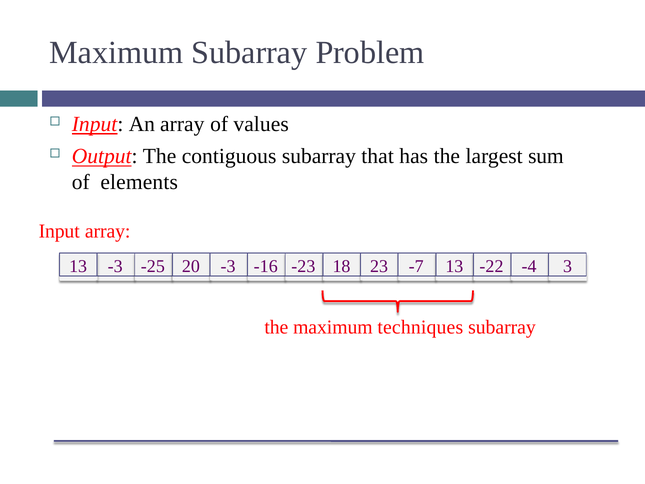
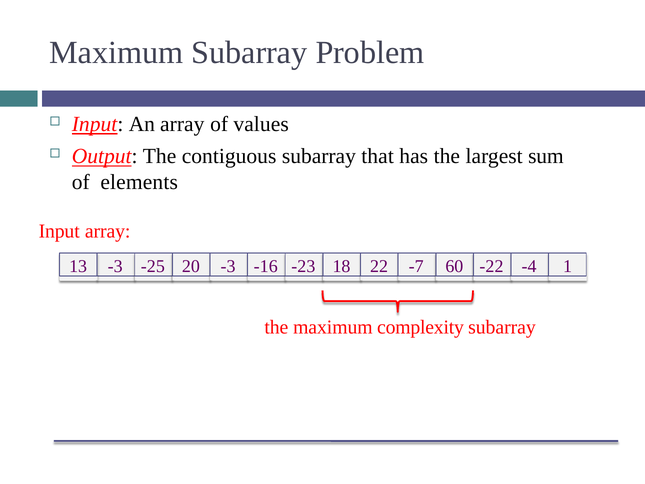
23: 23 -> 22 (379, 266)
-7 13: 13 -> 60 (454, 266)
3: 3 -> 1 (568, 266)
techniques: techniques -> complexity (421, 327)
